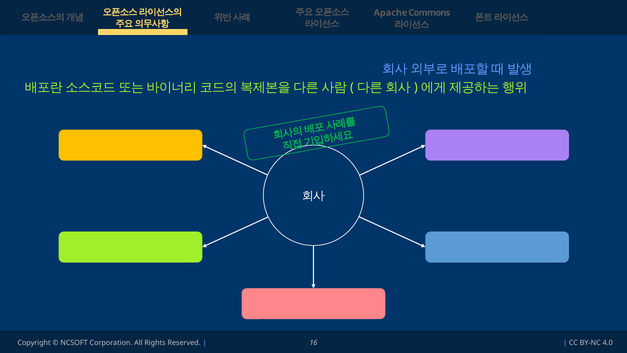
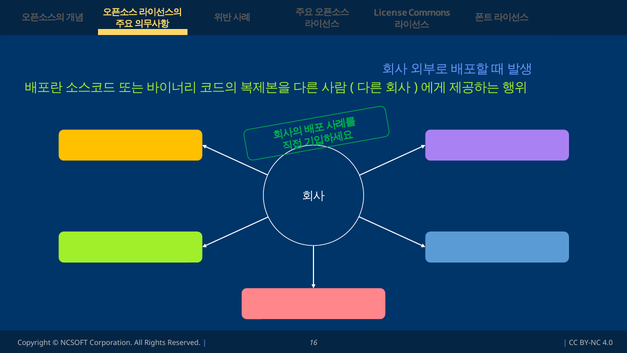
Apache: Apache -> License (390, 13)
